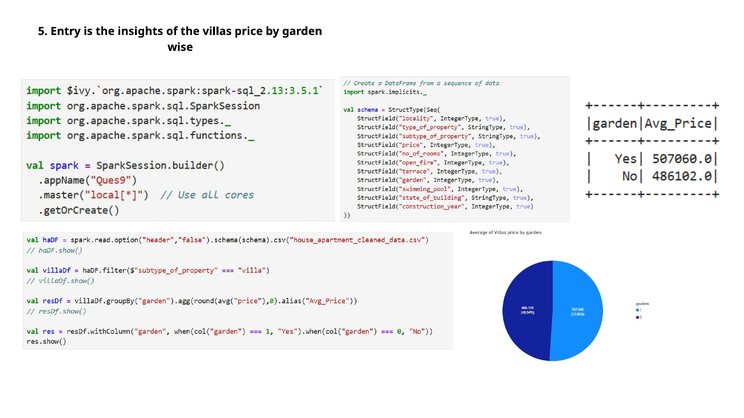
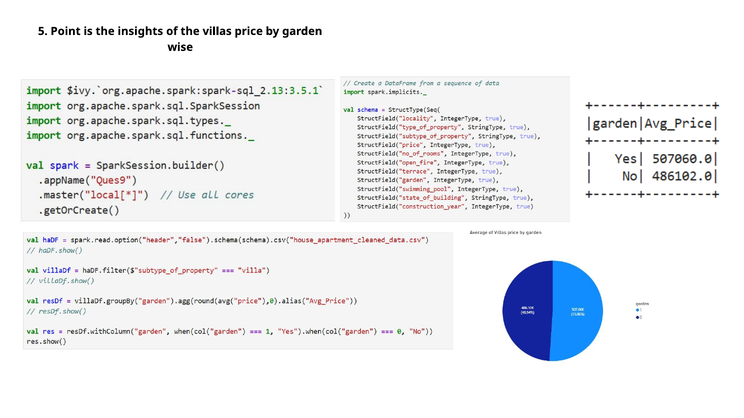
Entry: Entry -> Point (66, 31)
